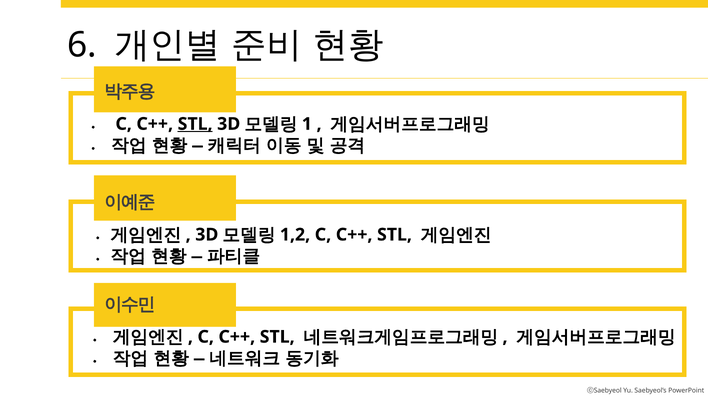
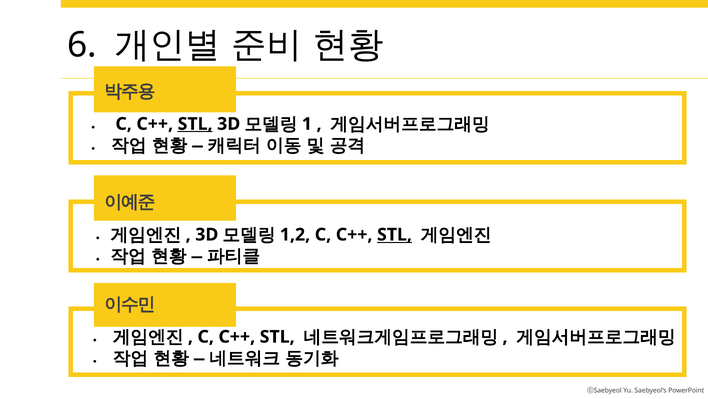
STL underline: none -> present (394, 234)
